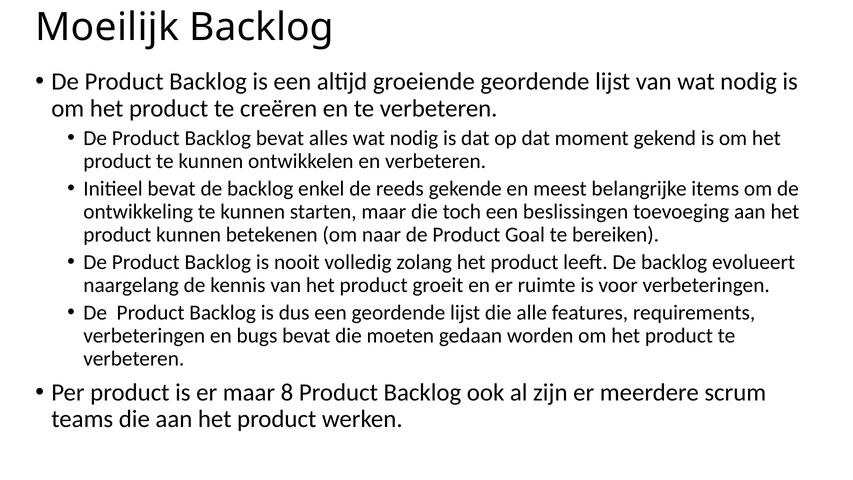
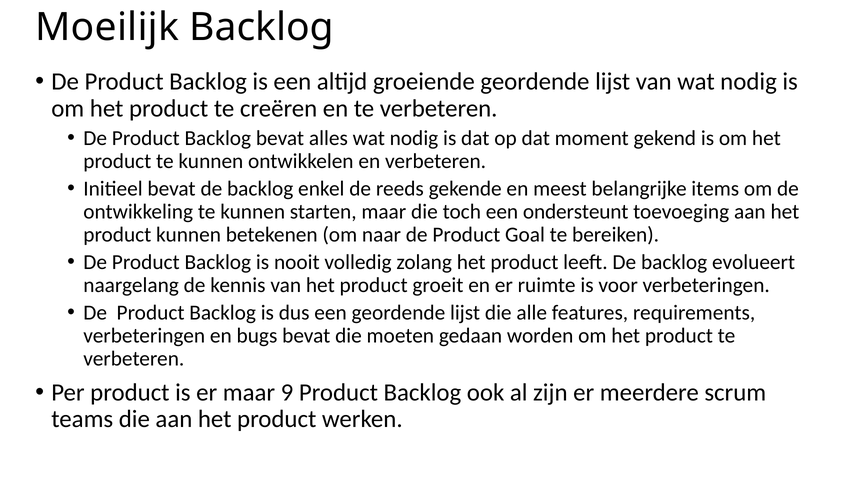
beslissingen: beslissingen -> ondersteunt (576, 211)
8: 8 -> 9 (287, 392)
